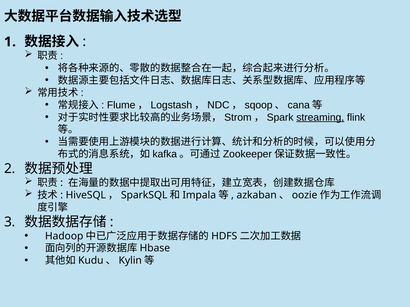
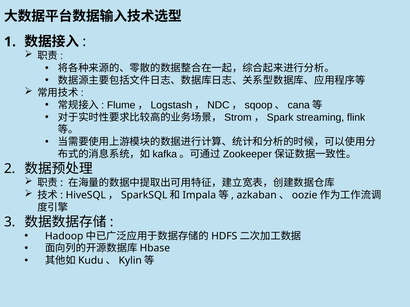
streaming underline: present -> none (320, 117)
